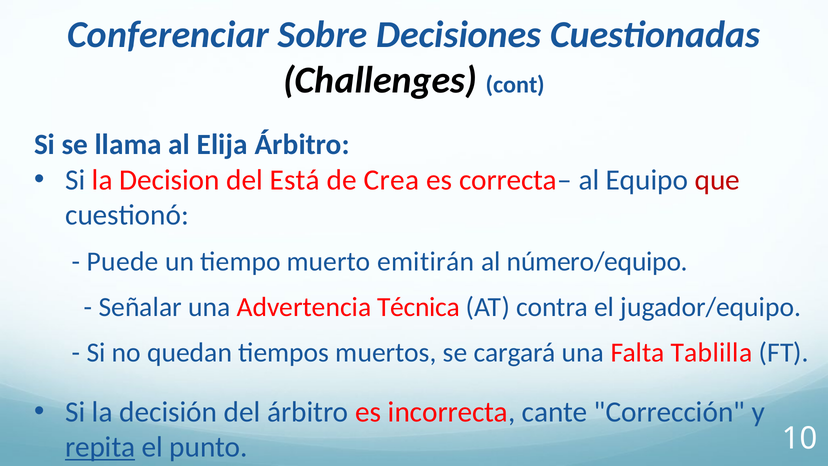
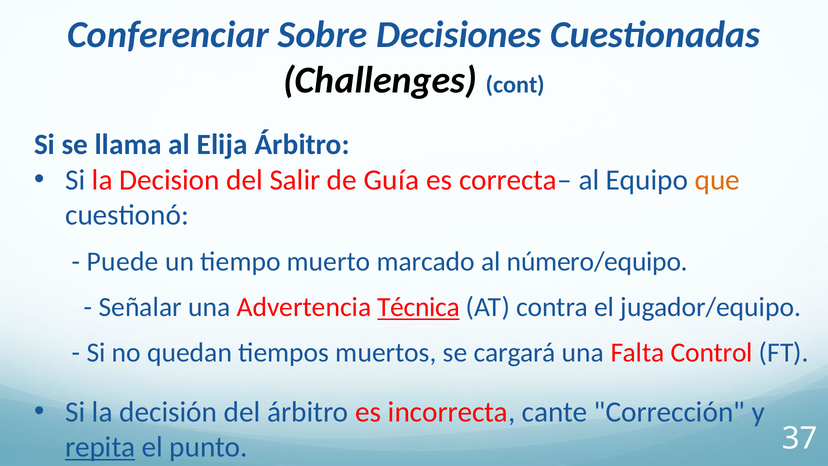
Está: Está -> Salir (295, 180)
Crea: Crea -> Guía (391, 180)
que colour: red -> orange (717, 180)
emitirán: emitirán -> marcado (426, 262)
Técnica underline: none -> present (419, 307)
Tablilla: Tablilla -> Control (712, 353)
10: 10 -> 37 (800, 438)
